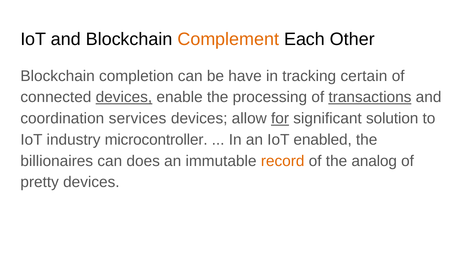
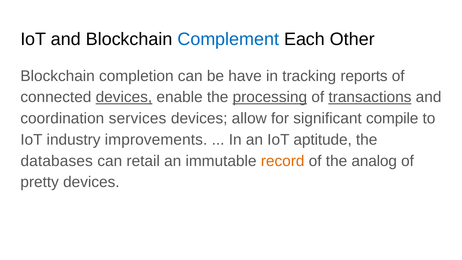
Complement colour: orange -> blue (228, 39)
certain: certain -> reports (364, 76)
processing underline: none -> present (270, 97)
for underline: present -> none (280, 118)
solution: solution -> compile (392, 118)
microcontroller: microcontroller -> improvements (156, 140)
enabled: enabled -> aptitude (323, 140)
billionaires: billionaires -> databases (57, 161)
does: does -> retail (143, 161)
